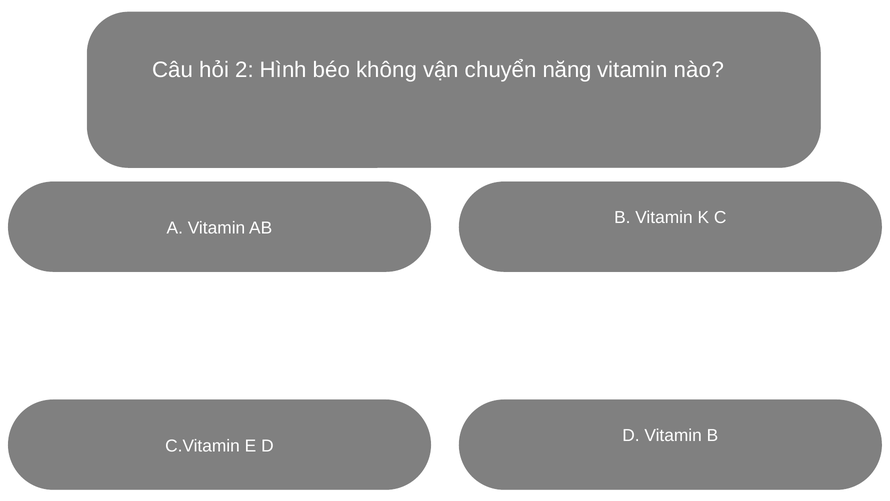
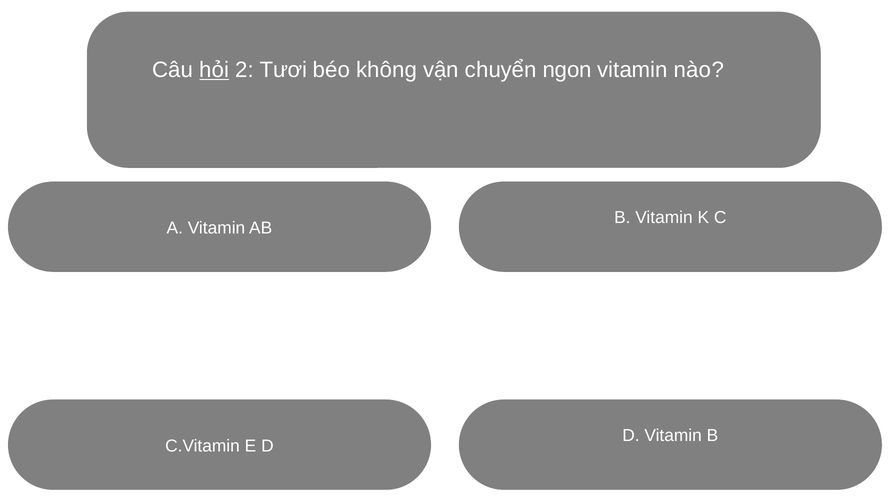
hỏi underline: none -> present (214, 70)
Hình: Hình -> Tươi (283, 70)
năng: năng -> ngon (567, 70)
